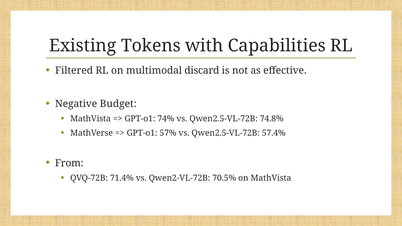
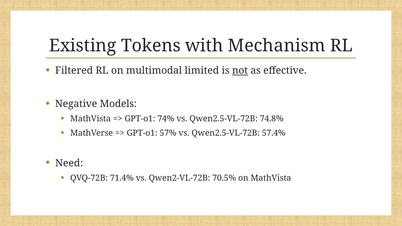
Capabilities: Capabilities -> Mechanism (277, 46)
discard: discard -> limited (202, 71)
not underline: none -> present (240, 71)
Budget: Budget -> Models (118, 104)
From: From -> Need (69, 163)
